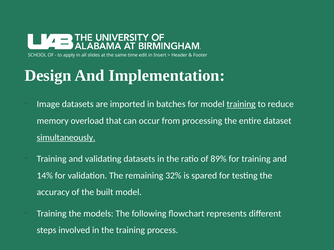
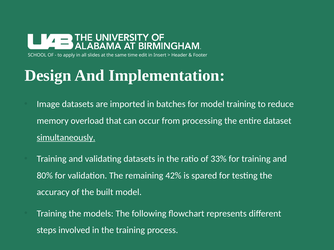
training underline: present -> none (241, 104)
89%: 89% -> 33% (219, 159)
14%: 14% -> 80% (45, 176)
32%: 32% -> 42% (173, 176)
